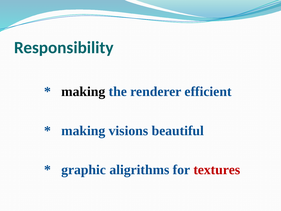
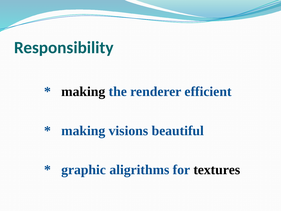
textures colour: red -> black (217, 170)
